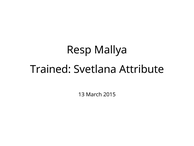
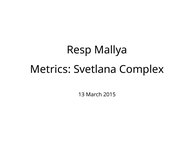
Trained: Trained -> Metrics (50, 69)
Attribute: Attribute -> Complex (142, 69)
